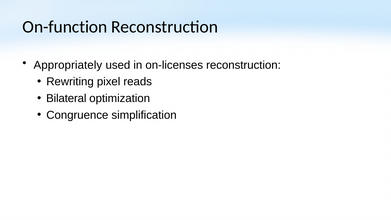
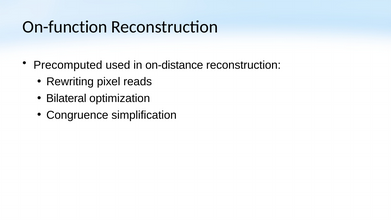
Appropriately: Appropriately -> Precomputed (68, 65)
on-licenses: on-licenses -> on-distance (174, 65)
